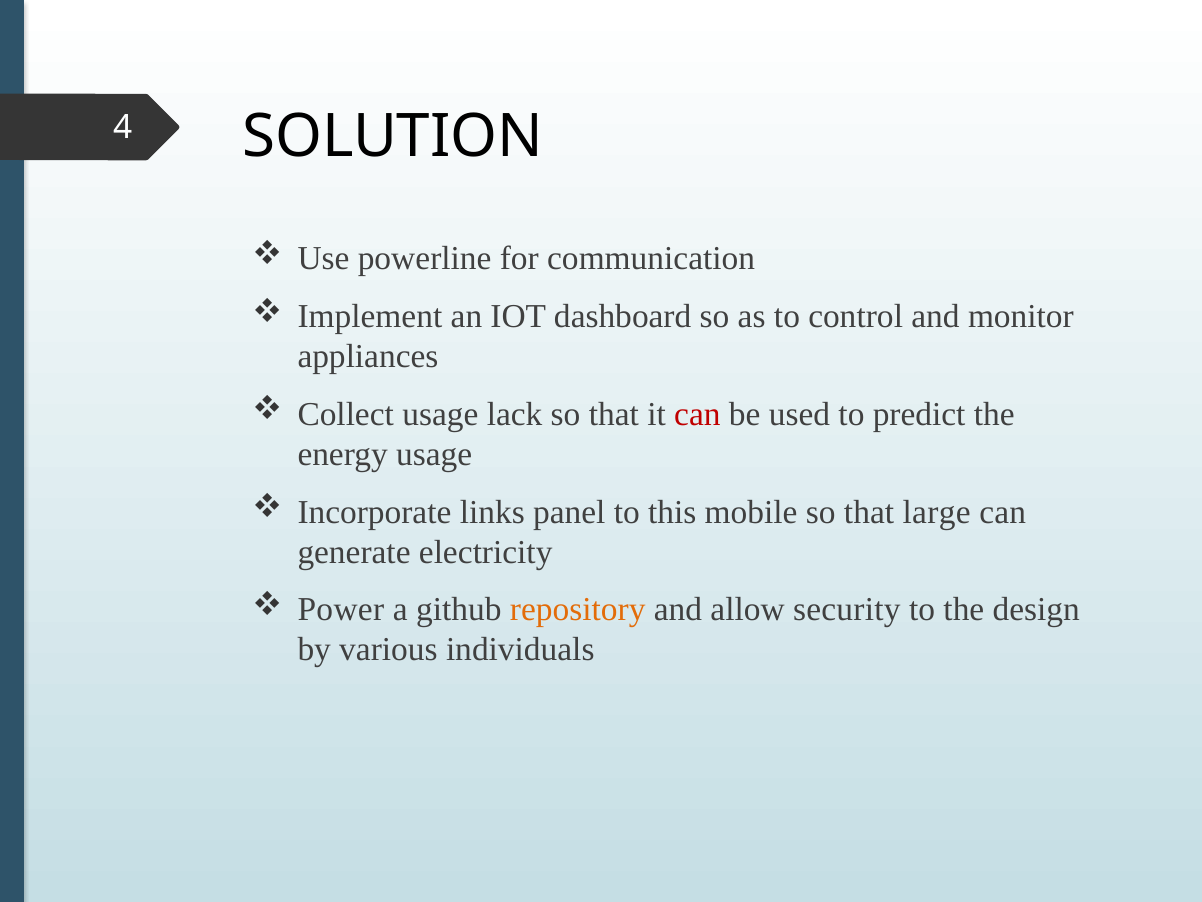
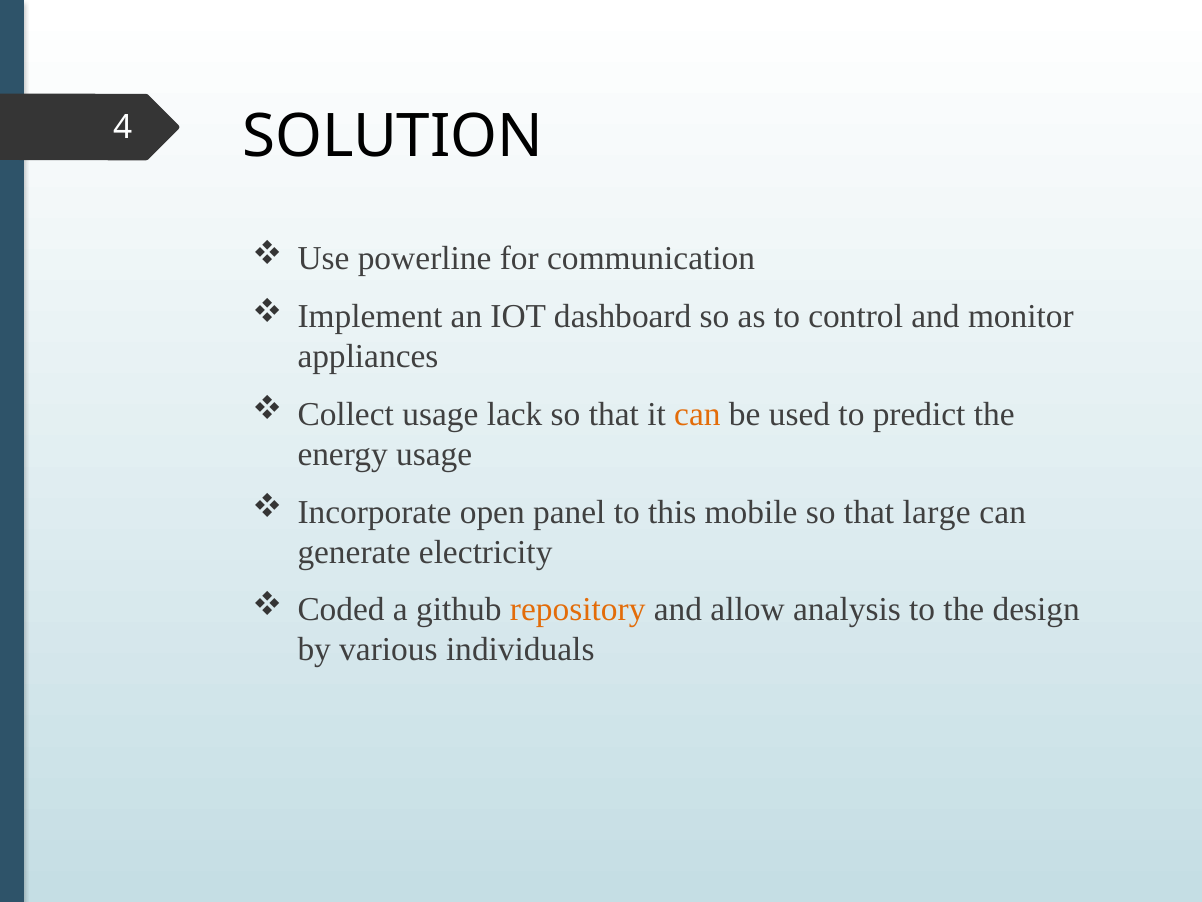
can colour: red -> orange (697, 414)
links: links -> open (492, 512)
Power: Power -> Coded (341, 609)
security: security -> analysis (847, 609)
